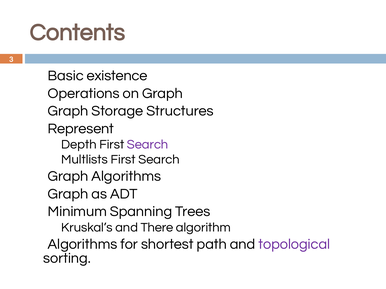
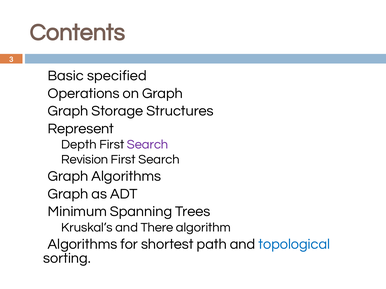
existence: existence -> specified (117, 76)
Multlists: Multlists -> Revision (85, 160)
topological colour: purple -> blue (294, 245)
